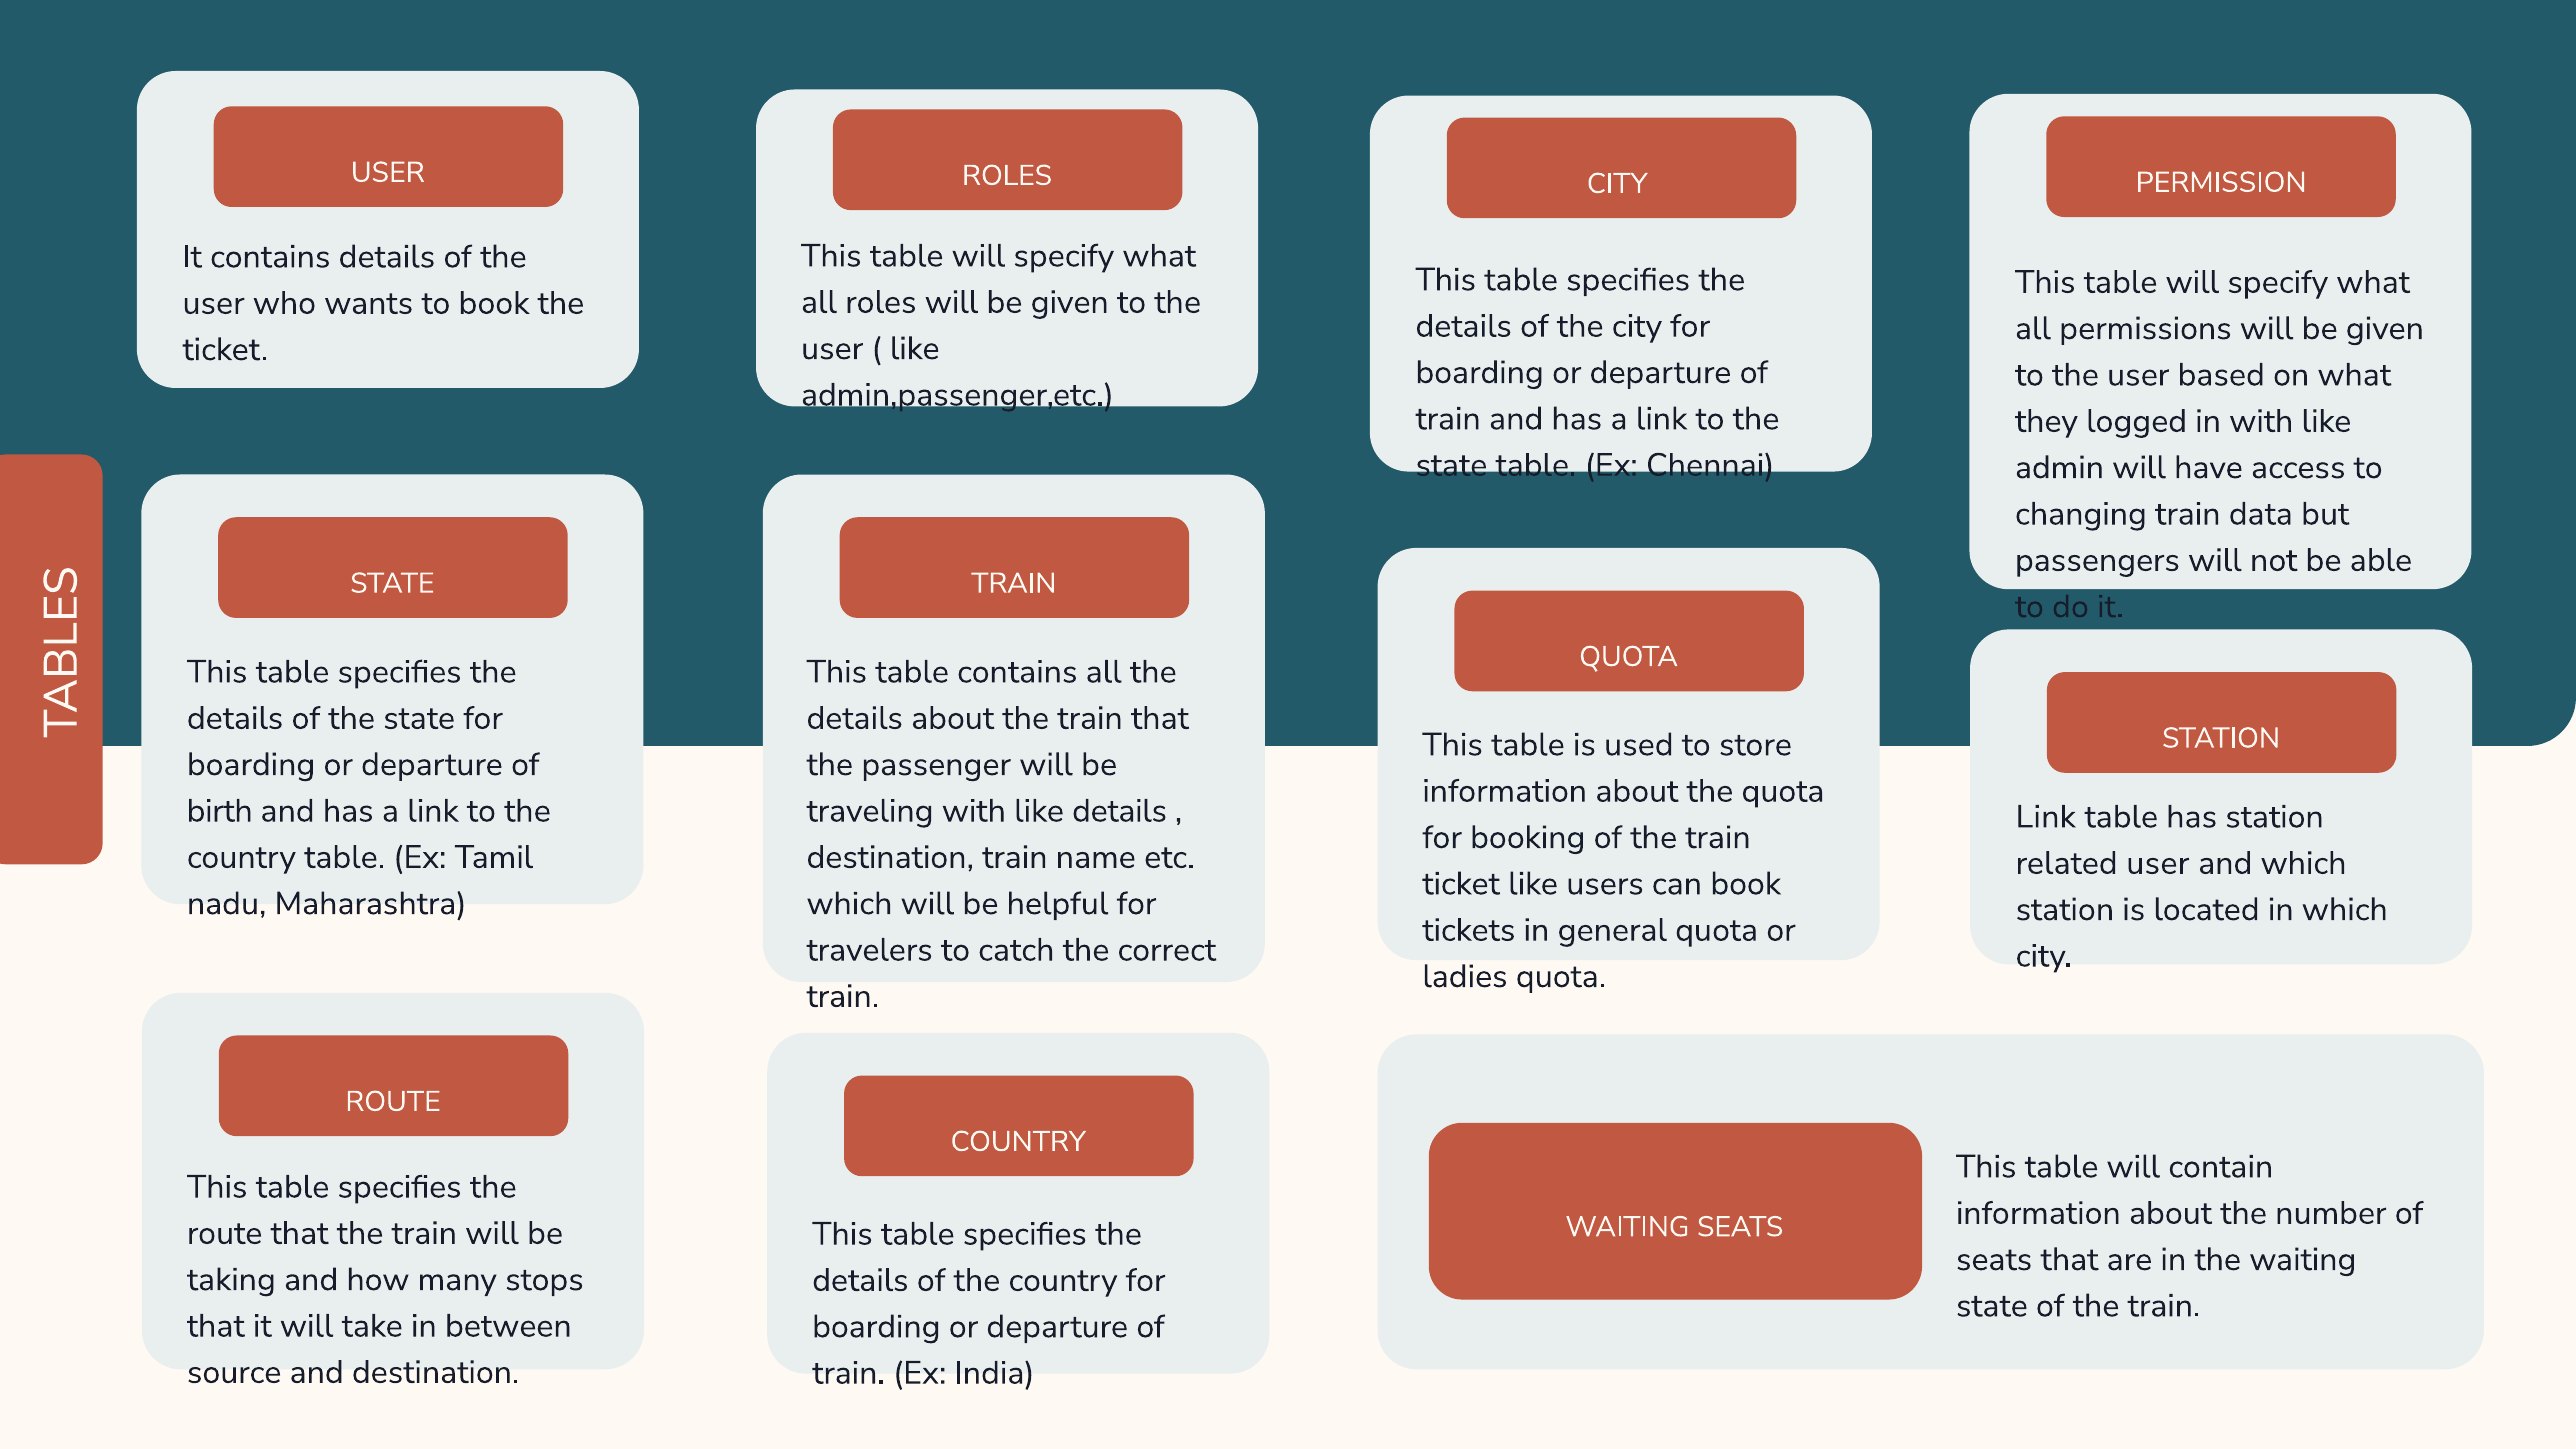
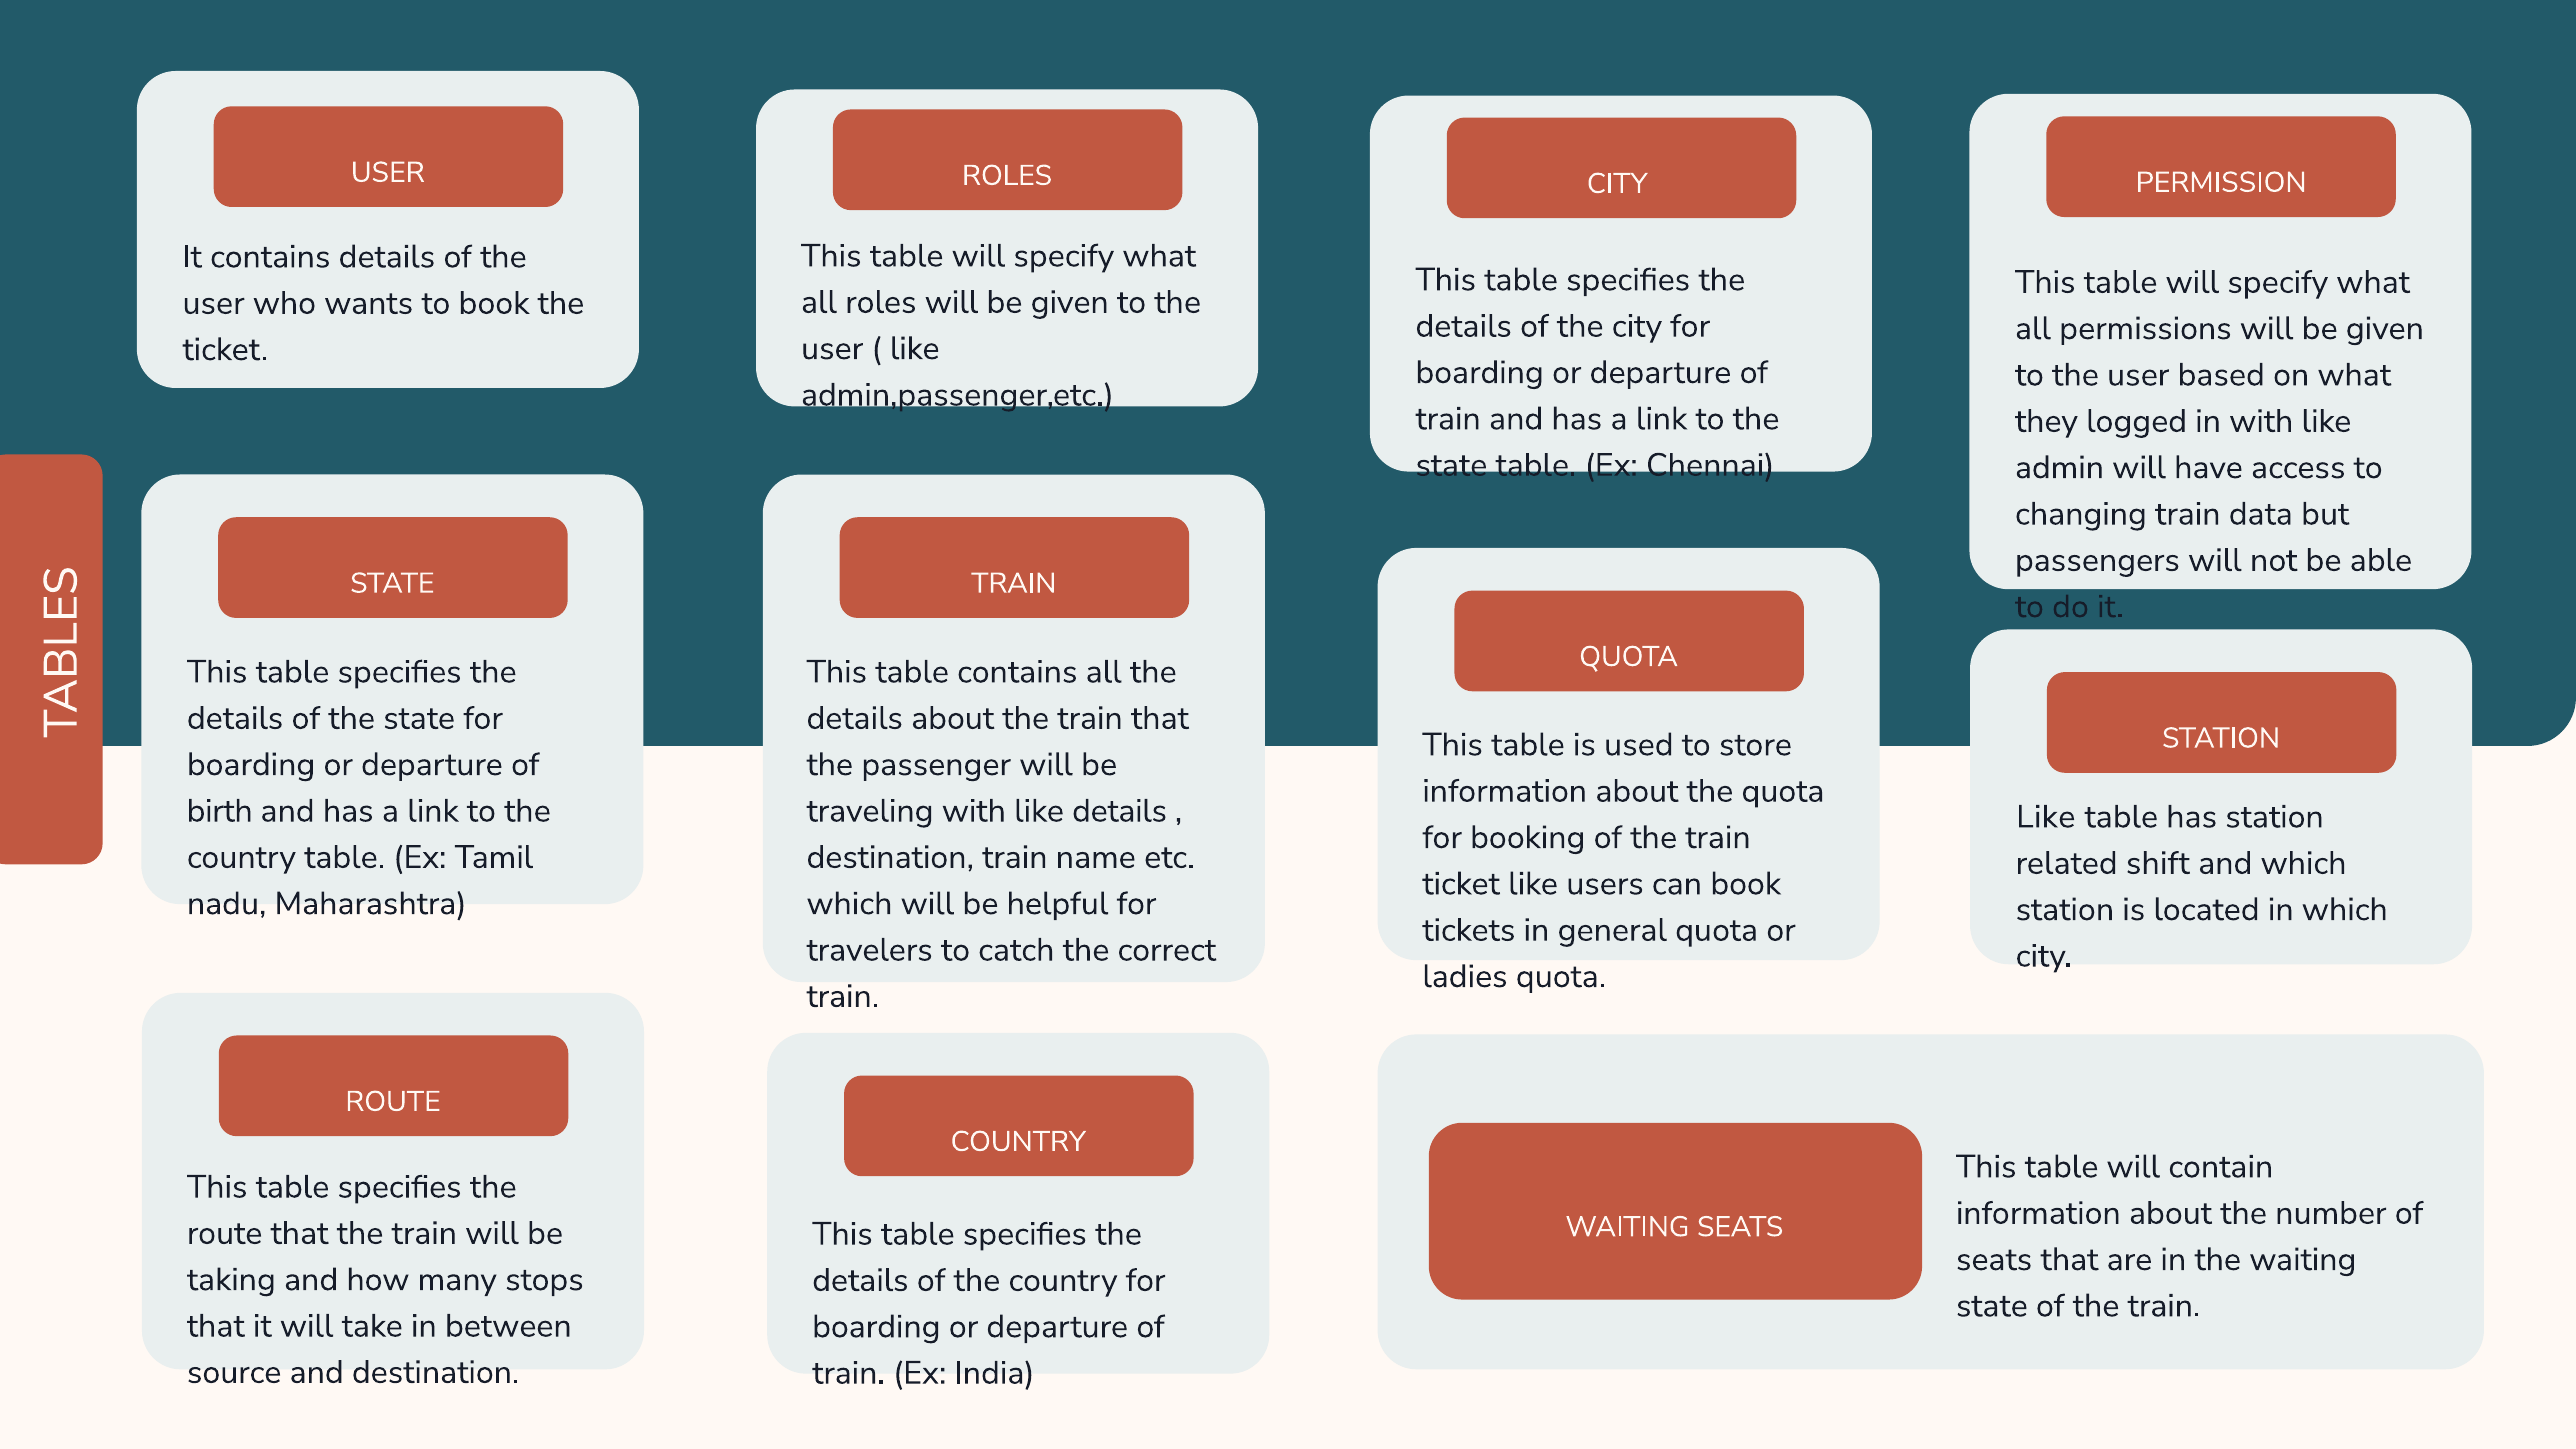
Link: Link -> Like (2046, 817)
related user: user -> shift (2158, 863)
